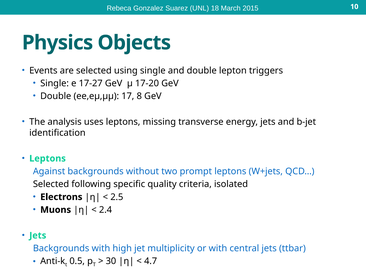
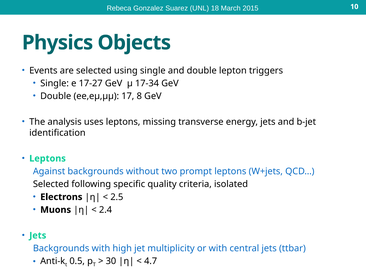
17-20: 17-20 -> 17-34 (147, 83)
